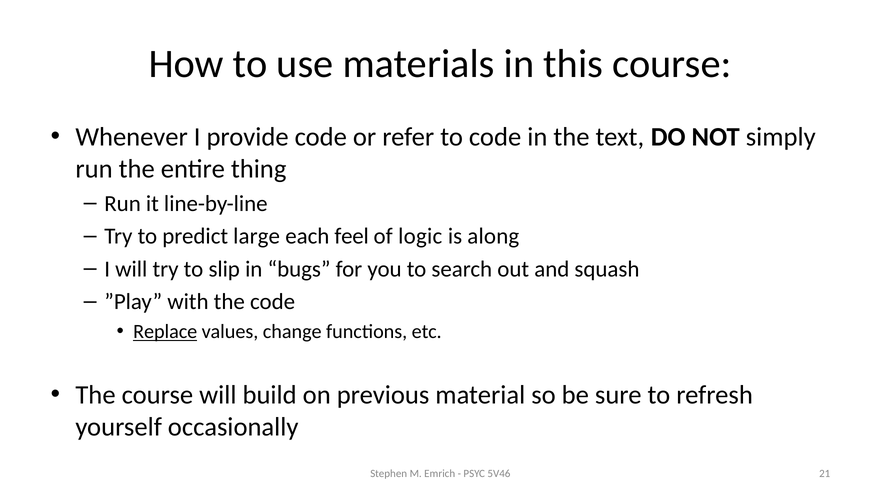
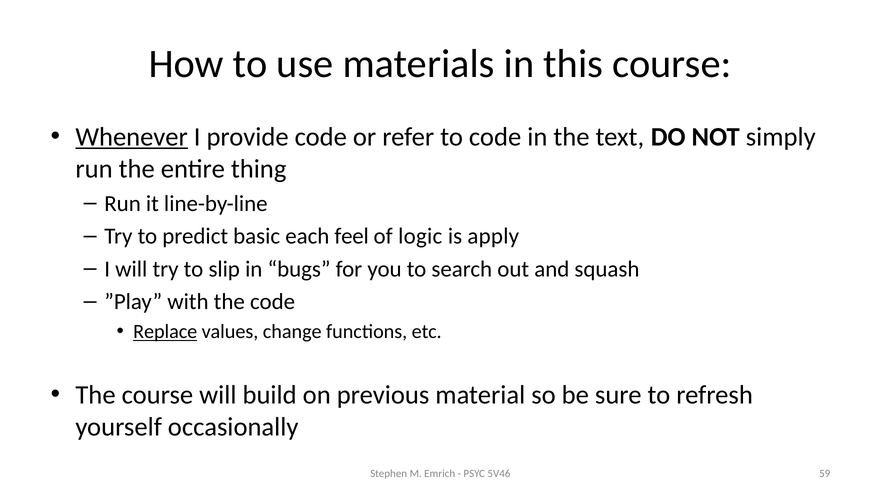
Whenever underline: none -> present (132, 137)
large: large -> basic (257, 236)
along: along -> apply (493, 236)
21: 21 -> 59 (825, 473)
